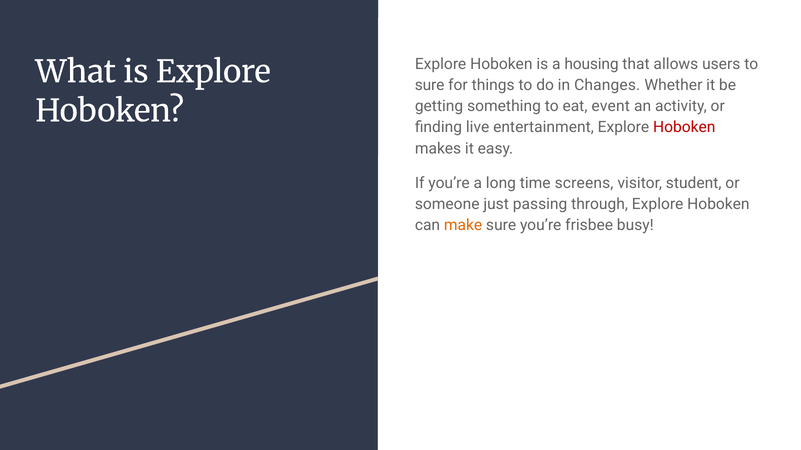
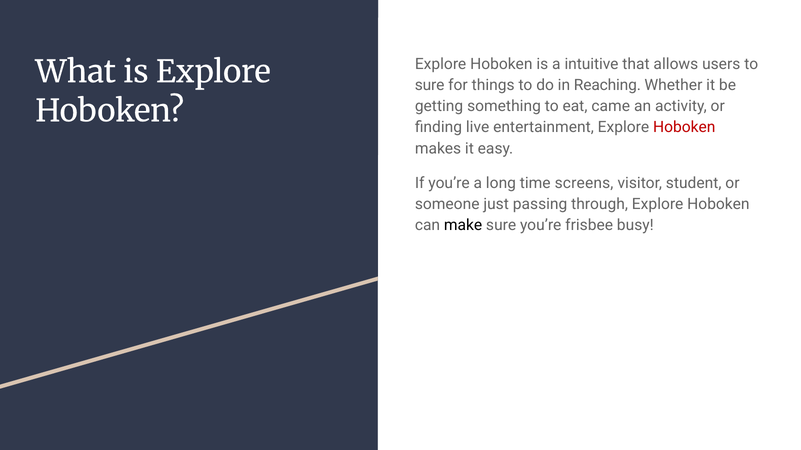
housing: housing -> intuitive (592, 64)
Changes: Changes -> Reaching (607, 85)
event: event -> came (611, 106)
make colour: orange -> black (463, 225)
